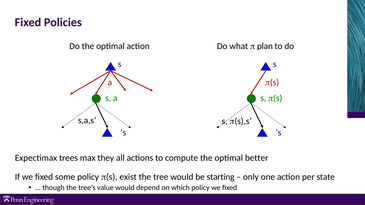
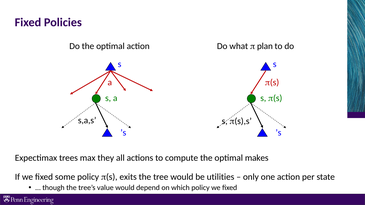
better: better -> makes (257, 158)
exist: exist -> exits (128, 177)
starting: starting -> utilities (221, 177)
